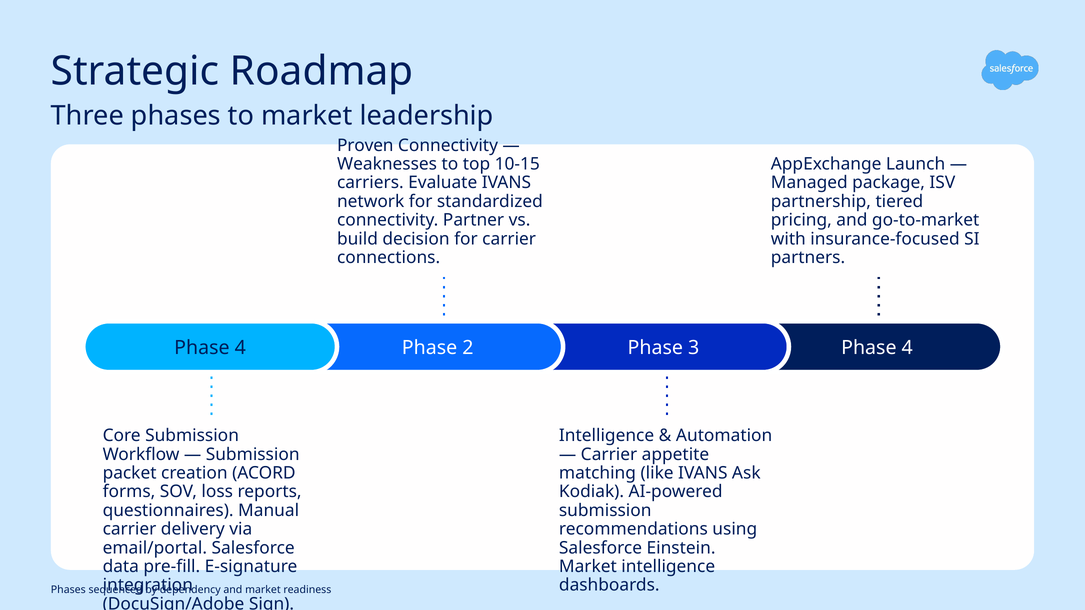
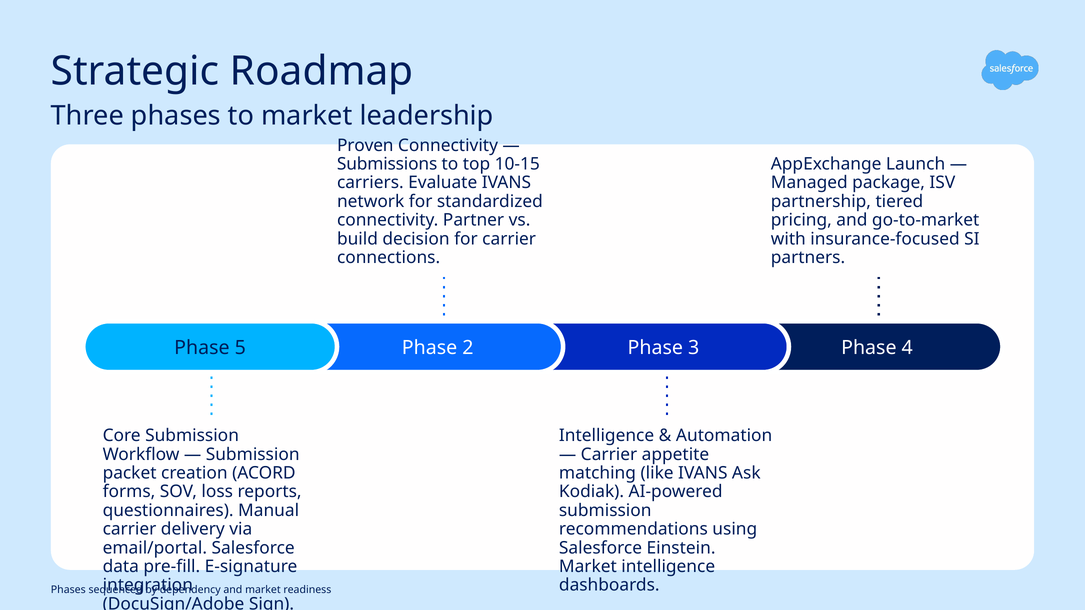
Weaknesses: Weaknesses -> Submissions (387, 164)
4: 4 -> 5 (240, 348)
